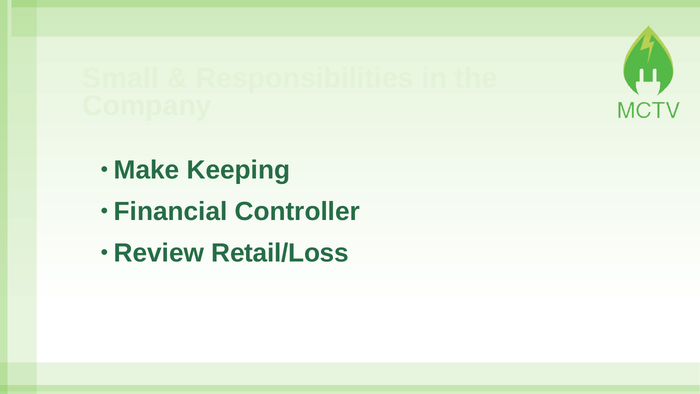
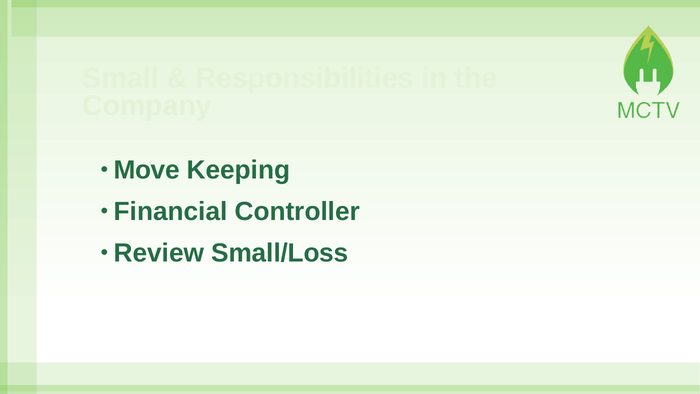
Make: Make -> Move (147, 170)
Retail/Loss: Retail/Loss -> Small/Loss (280, 253)
